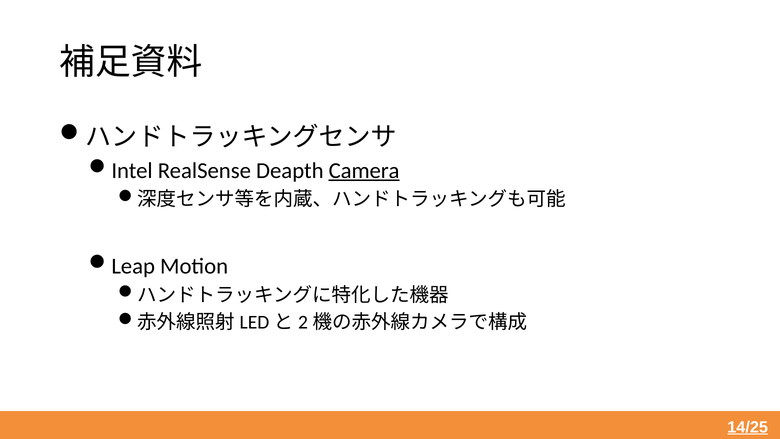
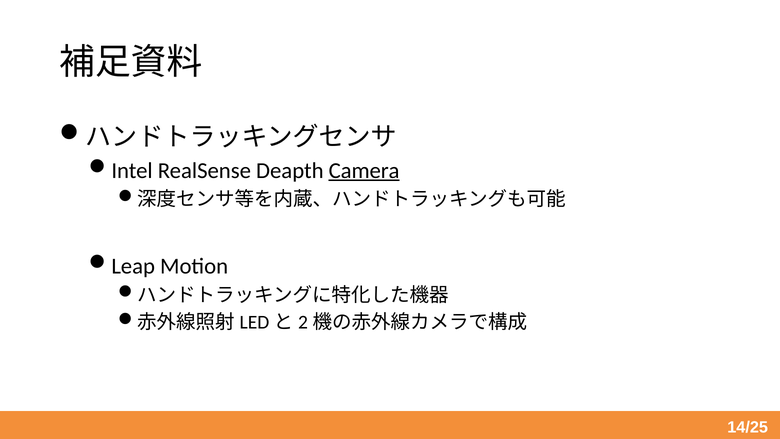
14/25 underline: present -> none (748, 427)
